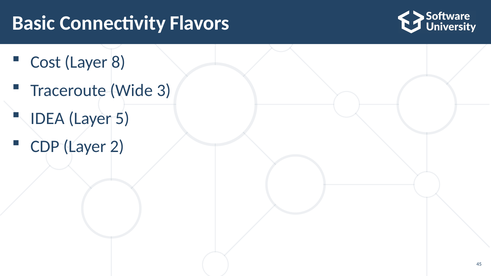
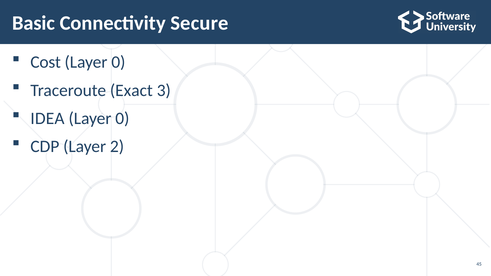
Flavors: Flavors -> Secure (199, 23)
8: 8 -> 0 (118, 62)
Wide: Wide -> Exact (131, 90)
5: 5 -> 0 (122, 118)
